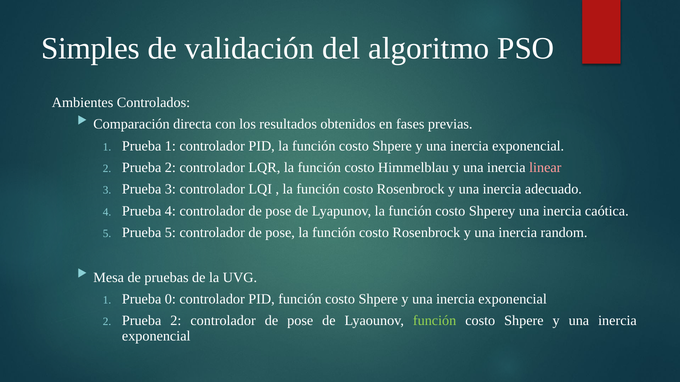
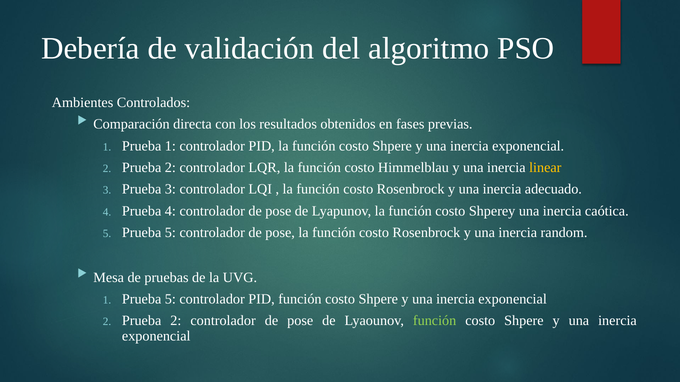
Simples: Simples -> Debería (90, 49)
linear colour: pink -> yellow (545, 168)
1 Prueba 0: 0 -> 5 (170, 299)
